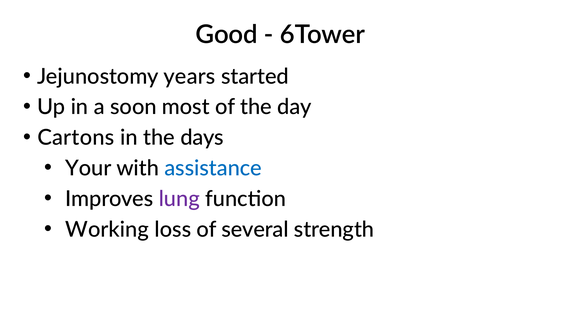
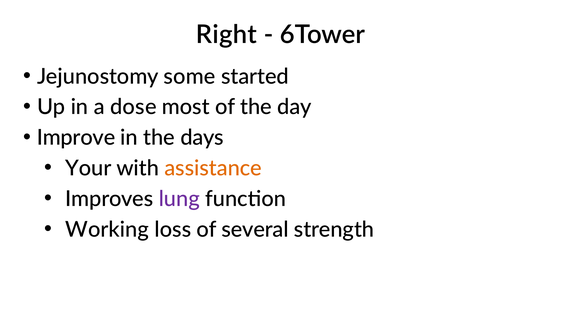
Good: Good -> Right (226, 35)
years: years -> some (189, 76)
soon: soon -> dose (133, 107)
Cartons: Cartons -> Improve (76, 138)
assistance colour: blue -> orange (213, 168)
